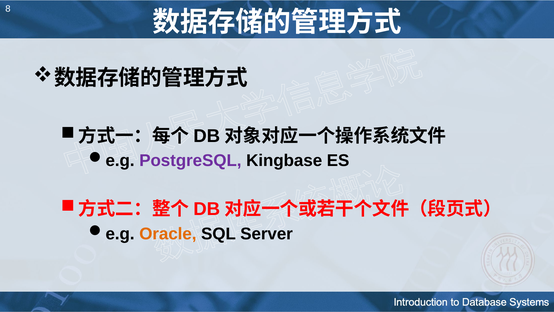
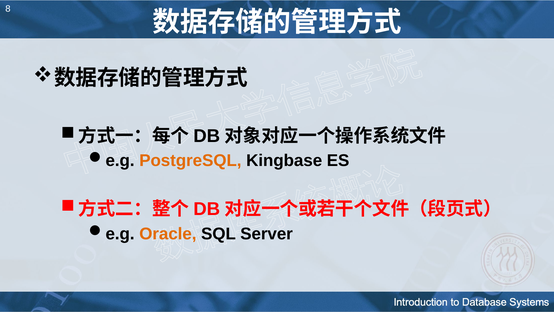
PostgreSQL colour: purple -> orange (190, 160)
